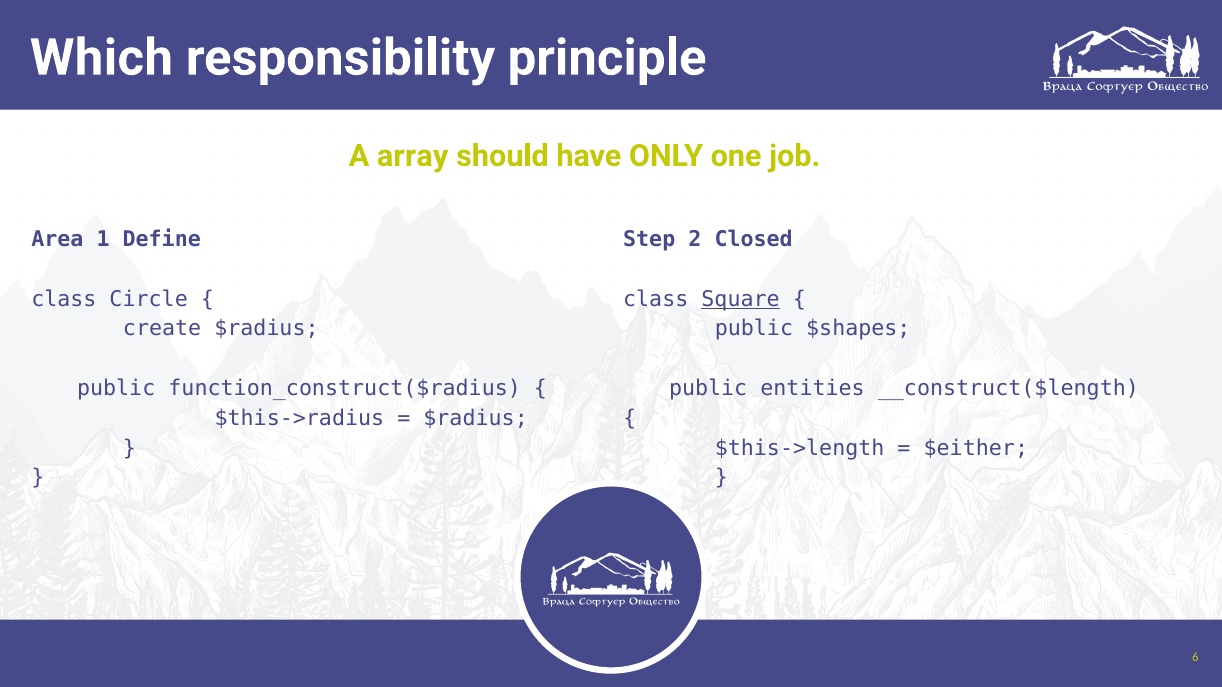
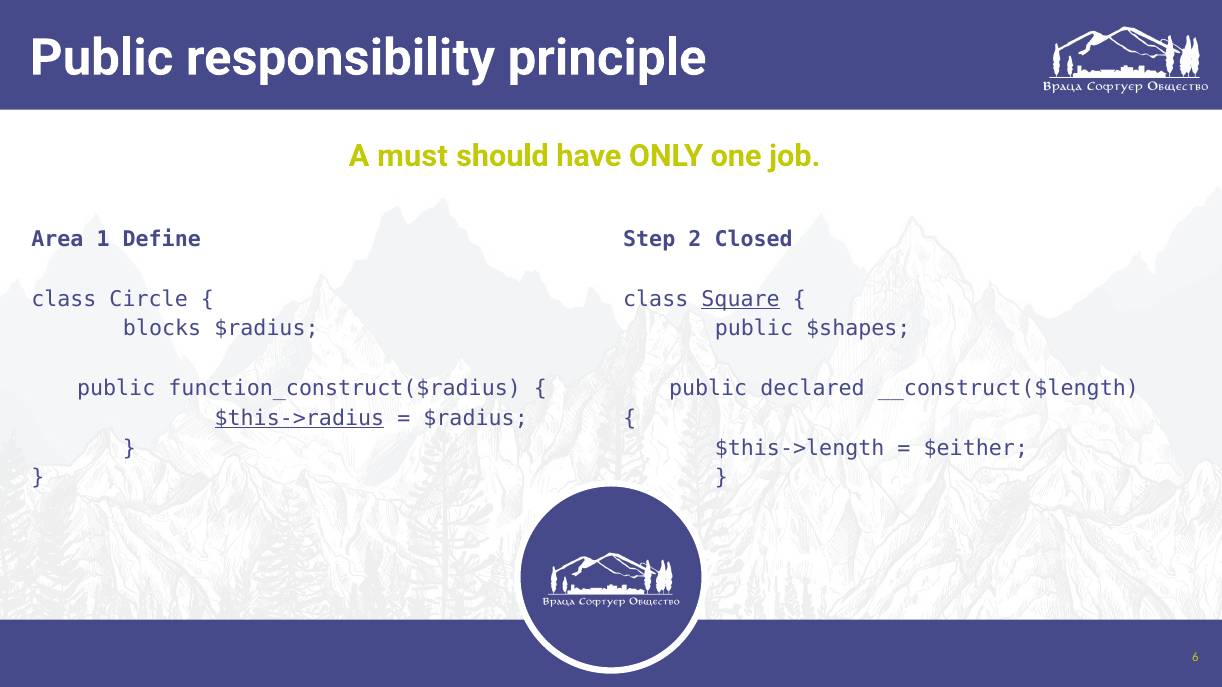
Which: Which -> Public (102, 58)
array: array -> must (413, 156)
create: create -> blocks (162, 329)
entities: entities -> declared (813, 389)
$this->radius underline: none -> present (299, 418)
